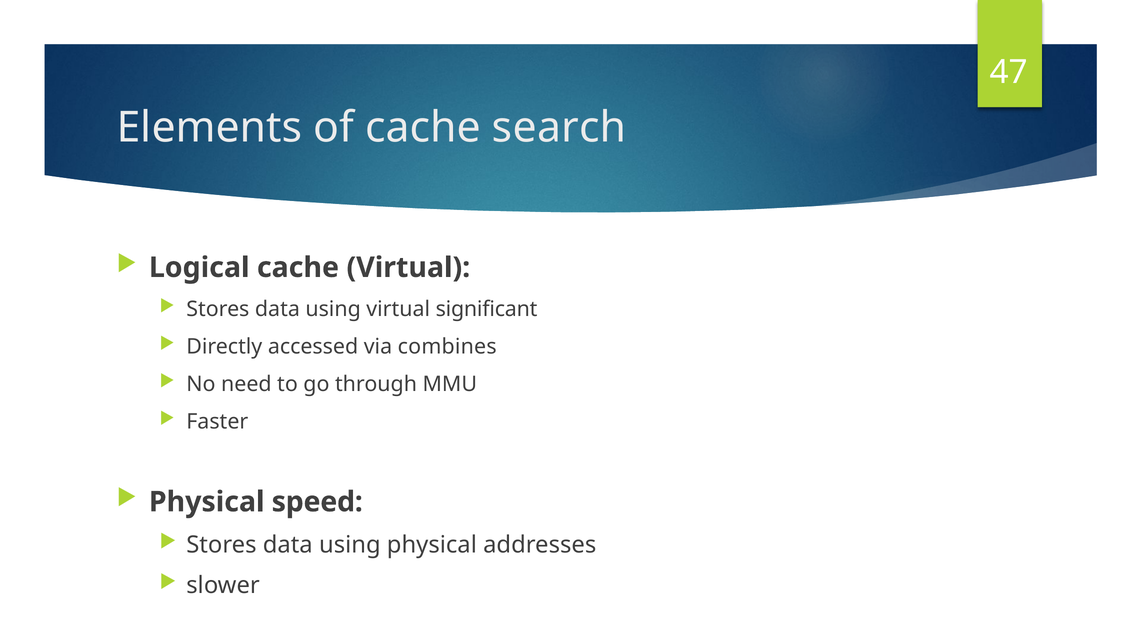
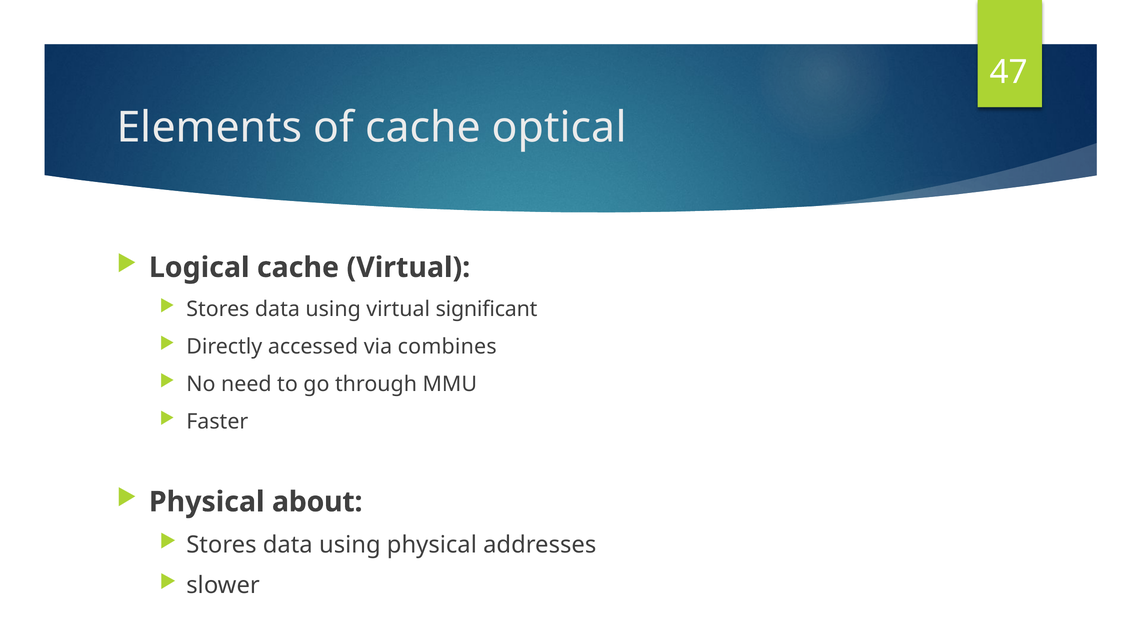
search: search -> optical (559, 127)
speed: speed -> about (317, 501)
